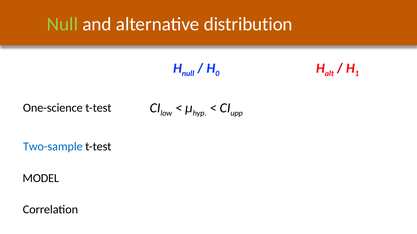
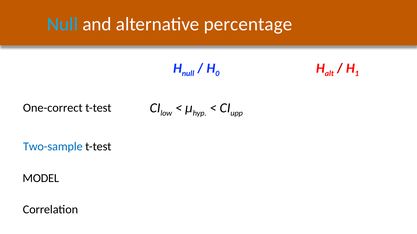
Null colour: light green -> light blue (63, 24)
distribution: distribution -> percentage (248, 24)
One-science: One-science -> One-correct (53, 108)
